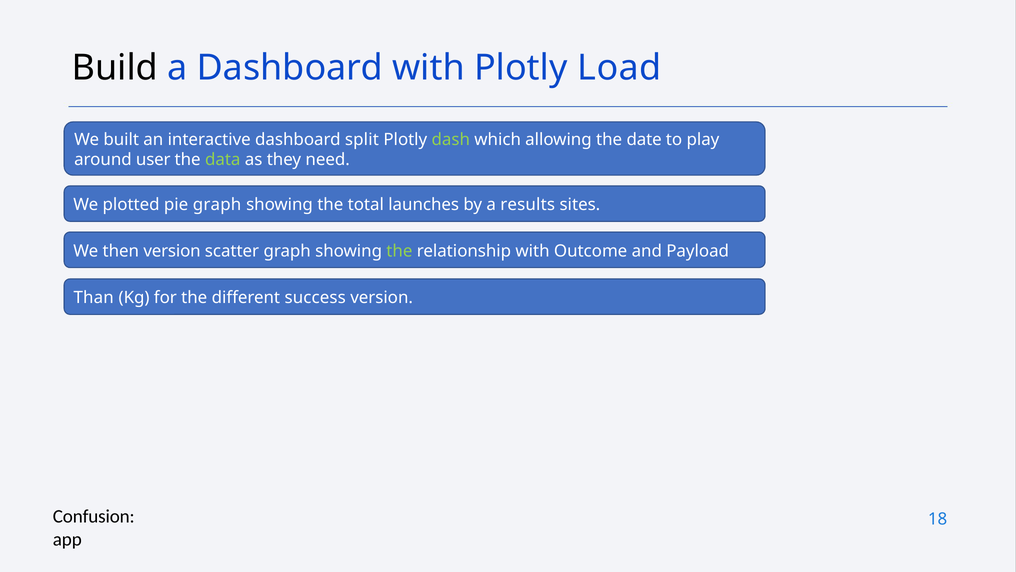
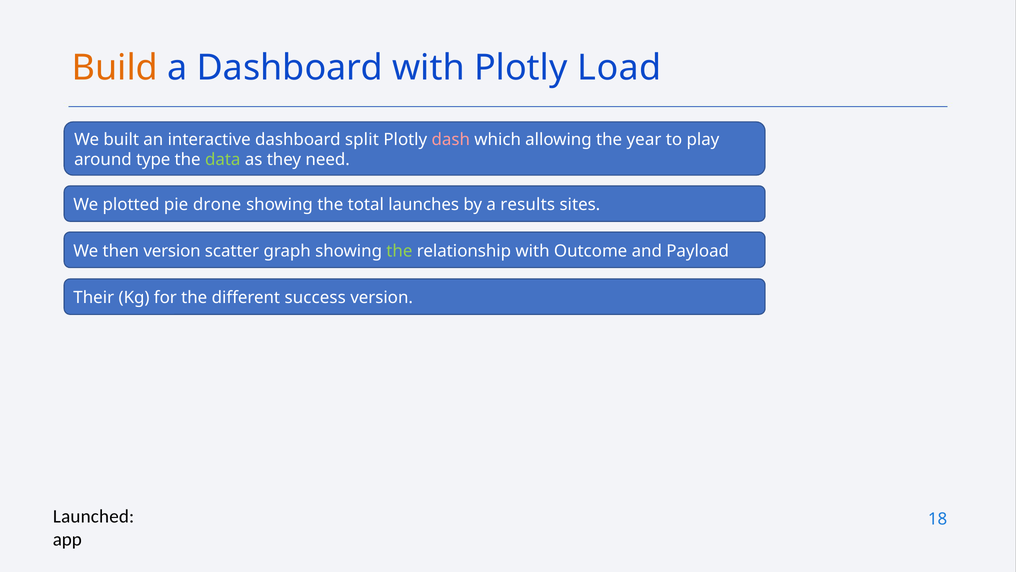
Build colour: black -> orange (115, 68)
dash colour: light green -> pink (451, 139)
date: date -> year (644, 139)
user: user -> type (153, 160)
pie graph: graph -> drone (217, 205)
Than: Than -> Their (94, 298)
Confusion: Confusion -> Launched (94, 516)
